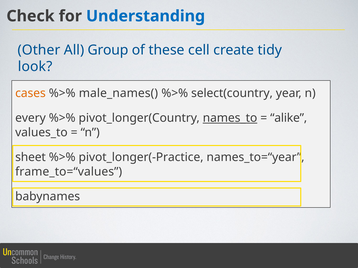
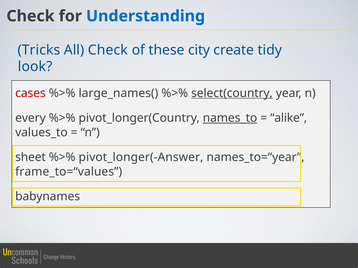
Other: Other -> Tricks (39, 50)
All Group: Group -> Check (108, 50)
cell: cell -> city (199, 50)
cases colour: orange -> red (30, 93)
male_names(: male_names( -> large_names( (118, 93)
select(country underline: none -> present (232, 93)
pivot_longer(-Practice: pivot_longer(-Practice -> pivot_longer(-Answer (141, 158)
